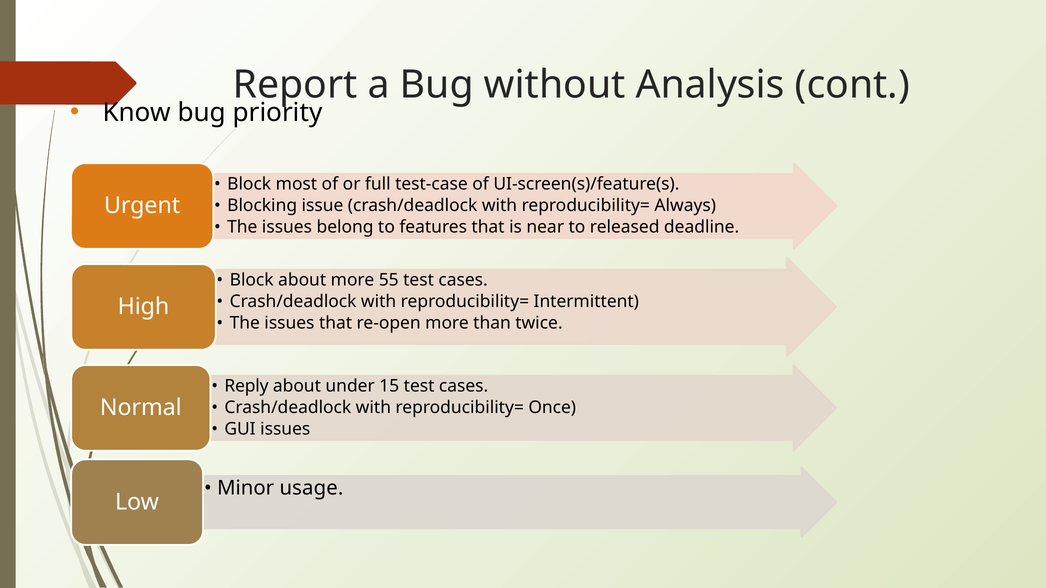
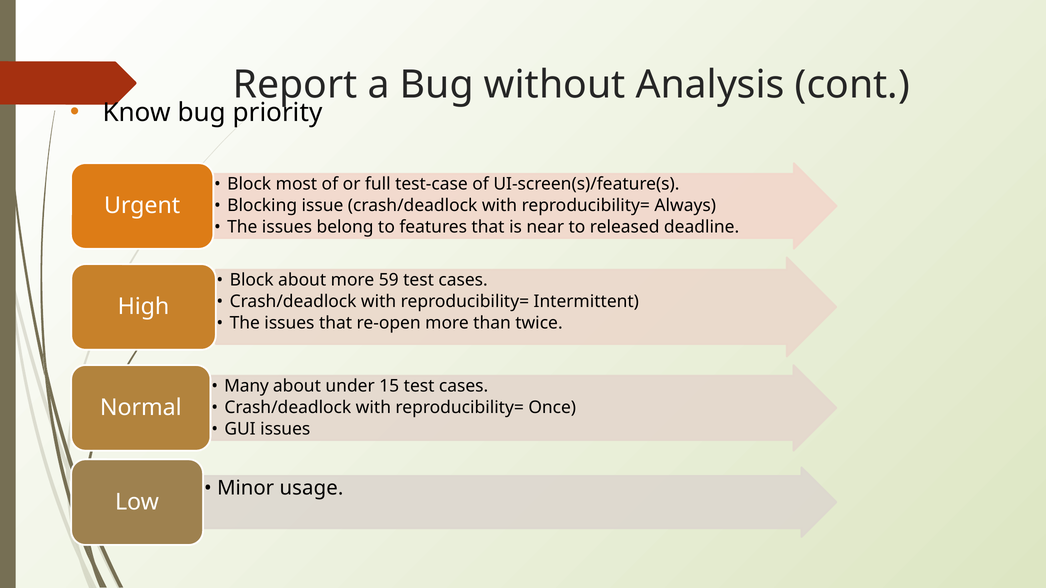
55: 55 -> 59 (389, 280)
Reply: Reply -> Many (247, 386)
